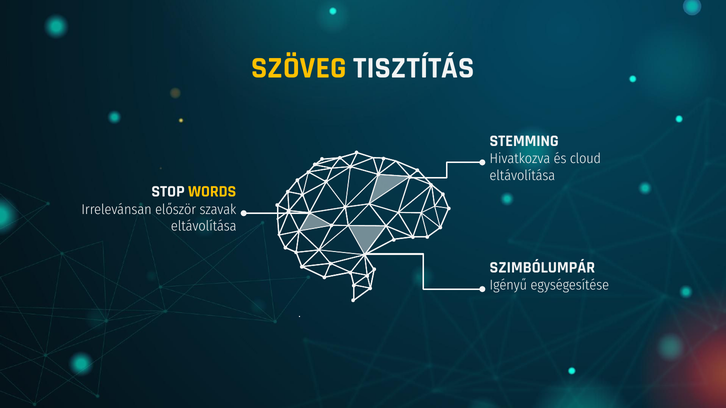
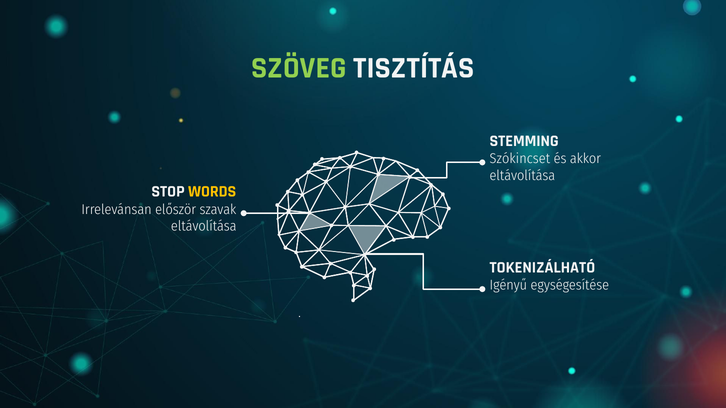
SZÖVEG colour: yellow -> light green (299, 68)
Hivatkozva: Hivatkozva -> Szókincset (520, 159)
cloud: cloud -> akkor (585, 159)
SZIMBÓLUMPÁR: SZIMBÓLUMPÁR -> TOKENIZÁLHATÓ (542, 268)
